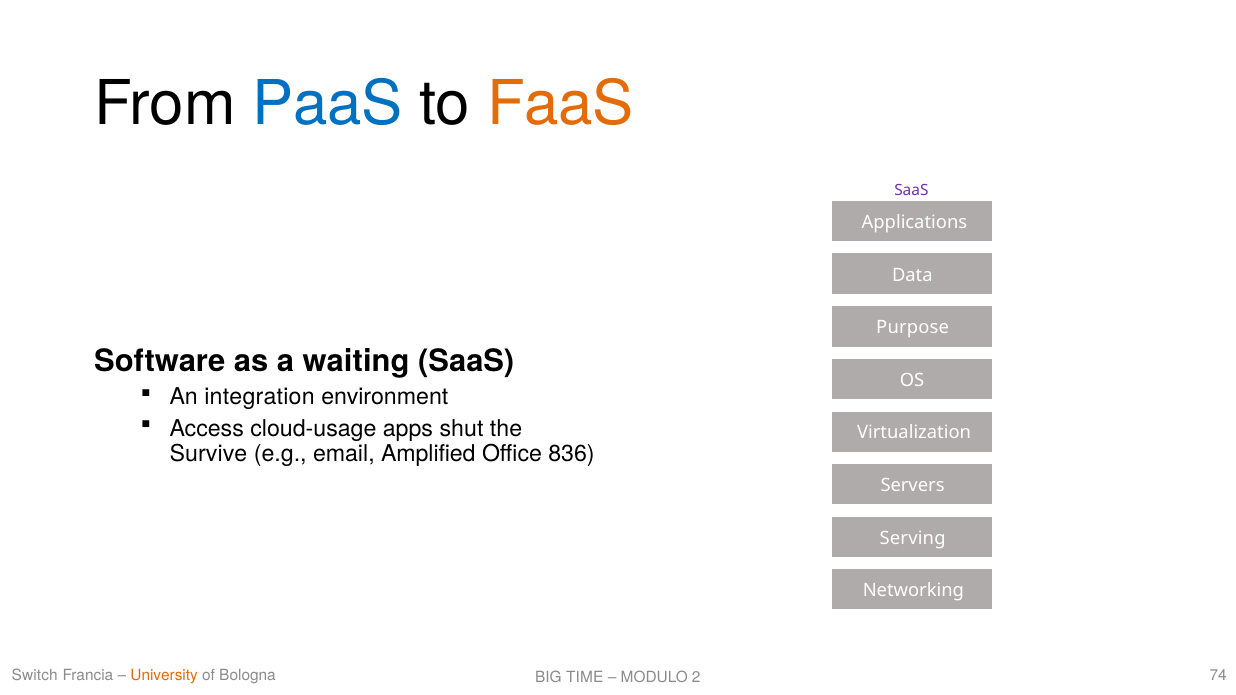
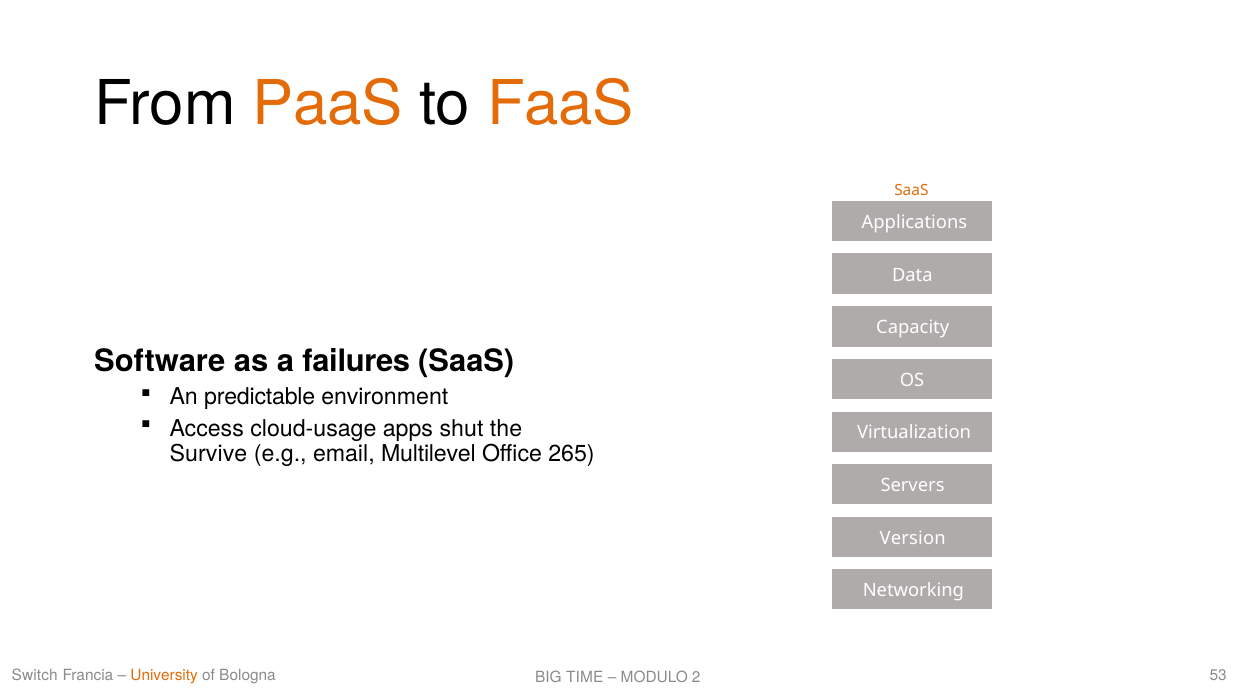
PaaS colour: blue -> orange (328, 104)
SaaS colour: purple -> orange (911, 190)
Purpose: Purpose -> Capacity (913, 327)
waiting: waiting -> failures (356, 361)
integration: integration -> predictable (260, 397)
Amplified: Amplified -> Multilevel (428, 454)
836: 836 -> 265 (572, 454)
Serving: Serving -> Version (913, 539)
74: 74 -> 53 (1218, 676)
